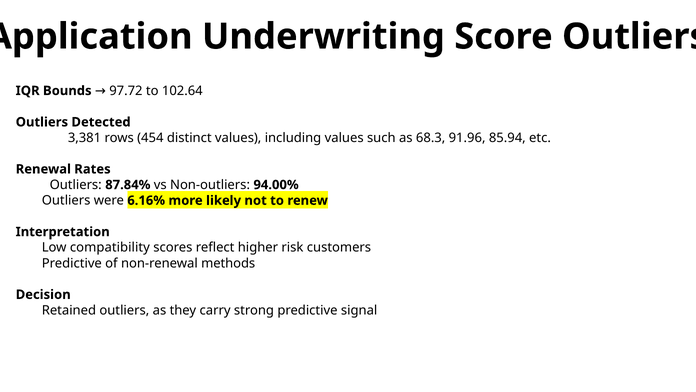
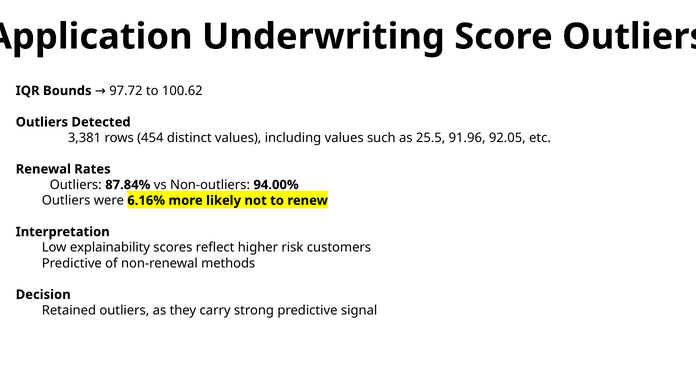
102.64: 102.64 -> 100.62 (182, 91)
68.3: 68.3 -> 25.5 (431, 138)
85.94: 85.94 -> 92.05 (507, 138)
compatibility: compatibility -> explainability (110, 247)
